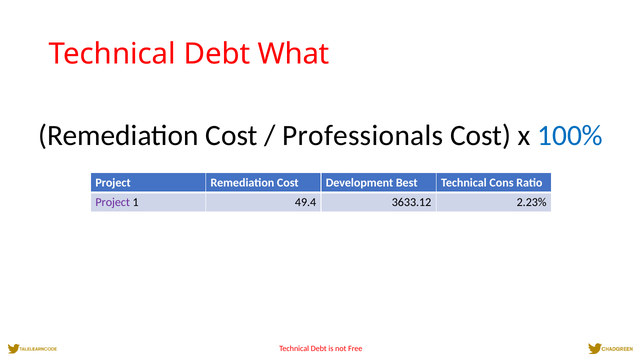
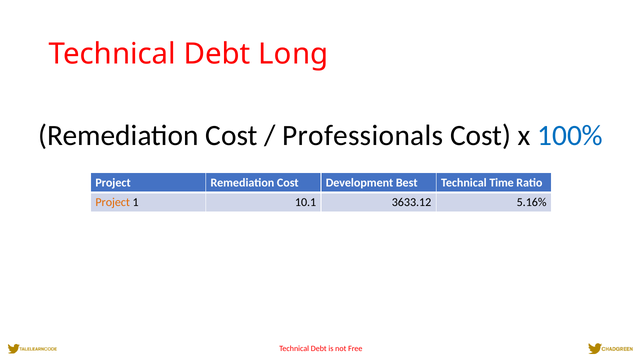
What: What -> Long (293, 54)
Cons: Cons -> Time (502, 183)
Project colour: purple -> orange (113, 202)
49.4: 49.4 -> 10.1 (306, 202)
2.23%: 2.23% -> 5.16% (532, 202)
